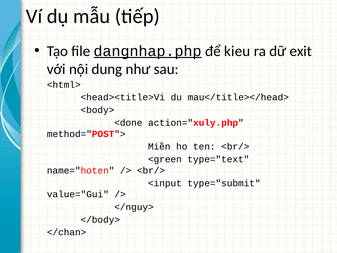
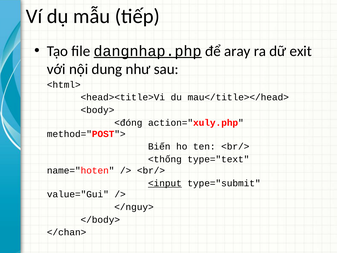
kieu: kieu -> aray (237, 51)
<done: <done -> <đóng (128, 123)
Miền: Miền -> Biến (159, 146)
<green: <green -> <thống (165, 159)
<input underline: none -> present (165, 183)
